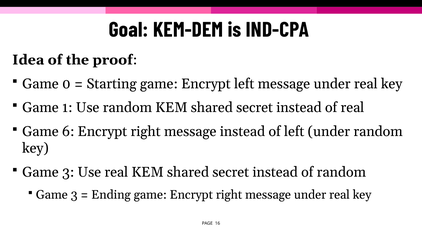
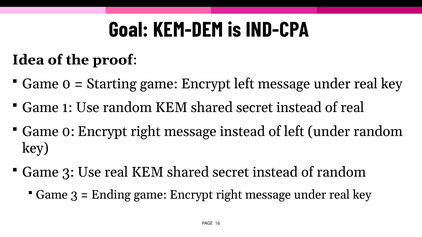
6: 6 -> 0 (68, 132)
